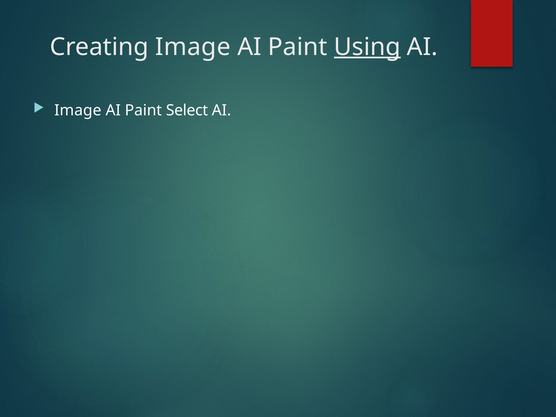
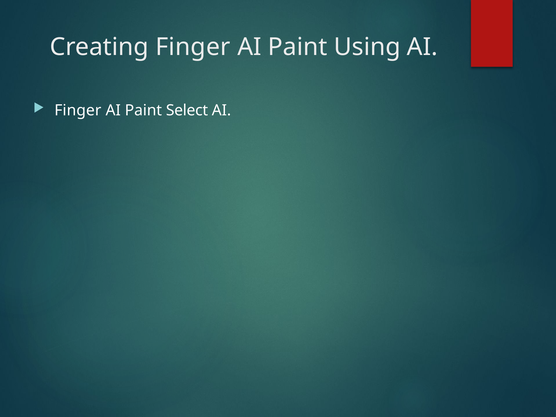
Creating Image: Image -> Finger (193, 47)
Using underline: present -> none (367, 47)
Image: Image -> Finger (78, 110)
